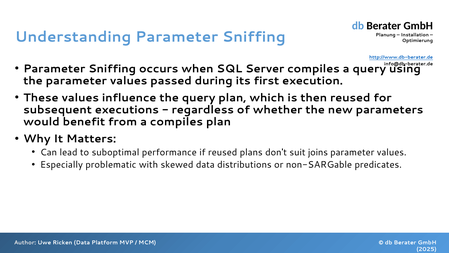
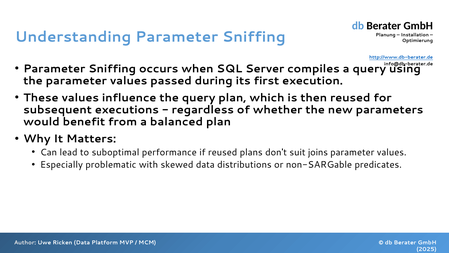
a compiles: compiles -> balanced (176, 122)
